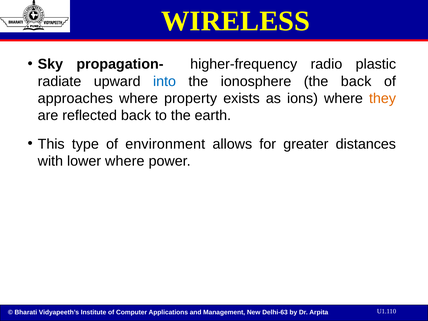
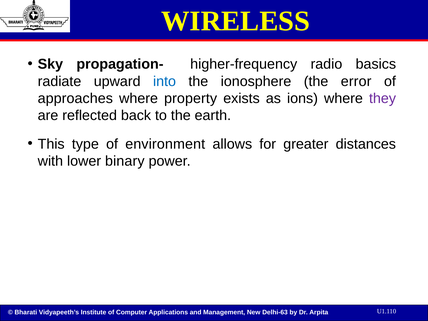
plastic: plastic -> basics (376, 64)
the back: back -> error (356, 81)
they colour: orange -> purple (382, 98)
lower where: where -> binary (125, 161)
